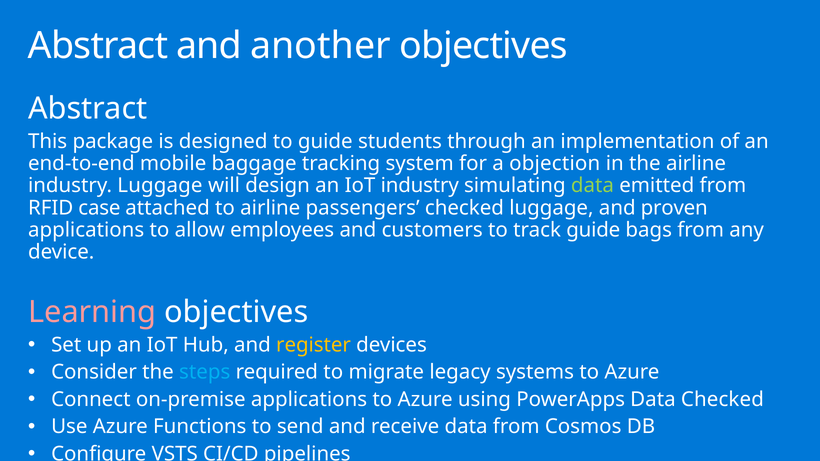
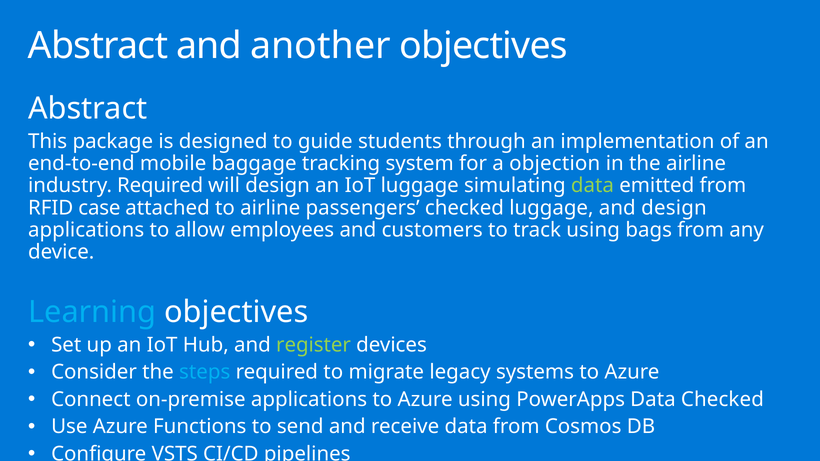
industry Luggage: Luggage -> Required (160, 186)
IoT industry: industry -> luggage (420, 186)
and proven: proven -> design (674, 208)
track guide: guide -> using (593, 230)
Learning colour: pink -> light blue (92, 312)
register colour: yellow -> light green (314, 345)
